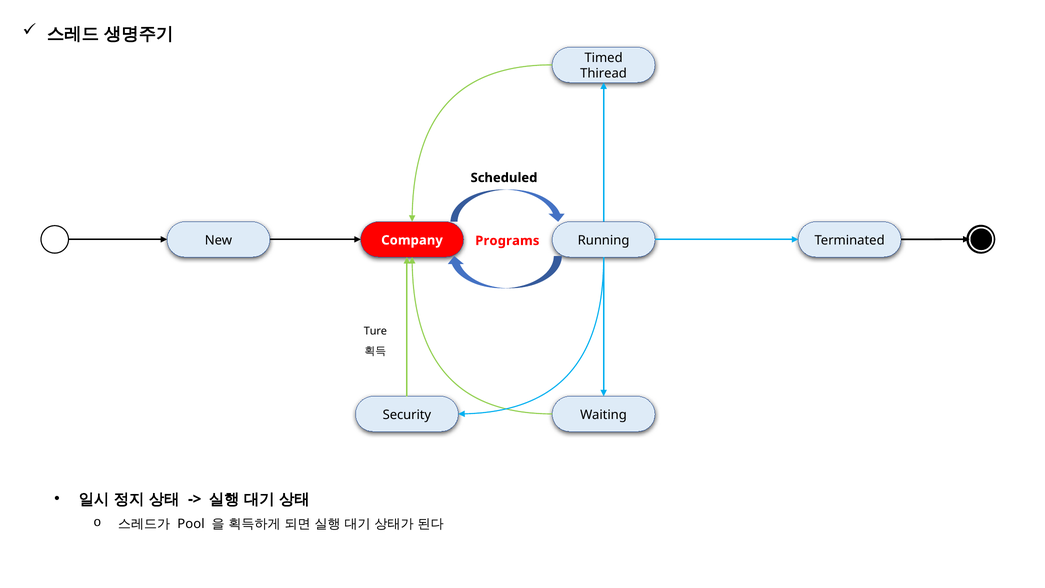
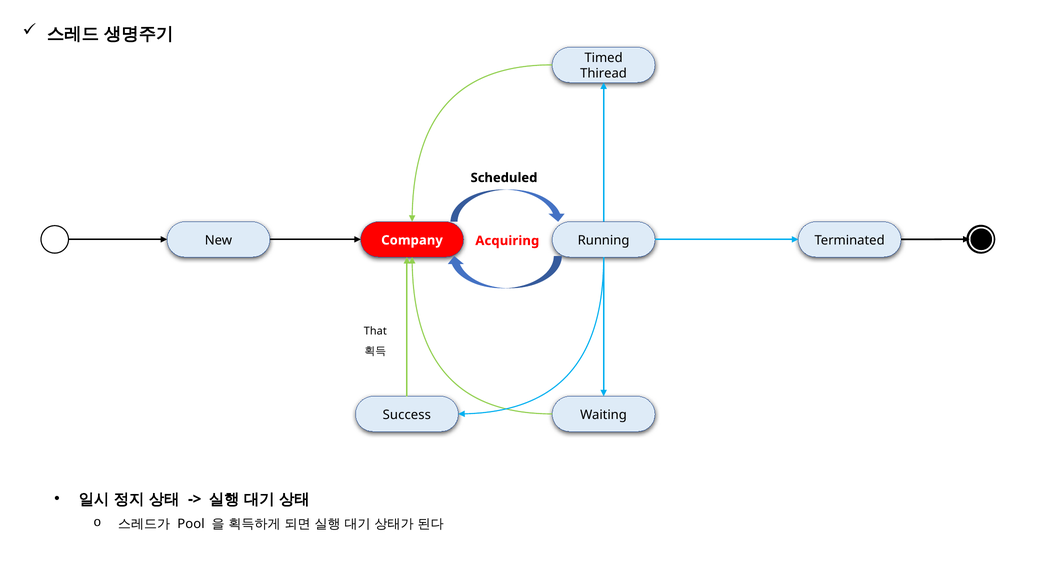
Programs: Programs -> Acquiring (507, 241)
Ture: Ture -> That (375, 331)
Security: Security -> Success (407, 415)
